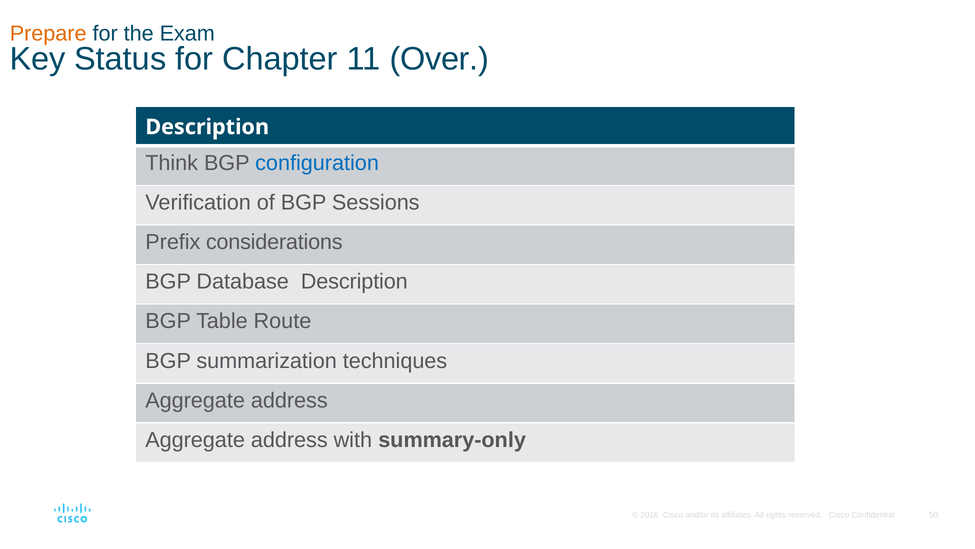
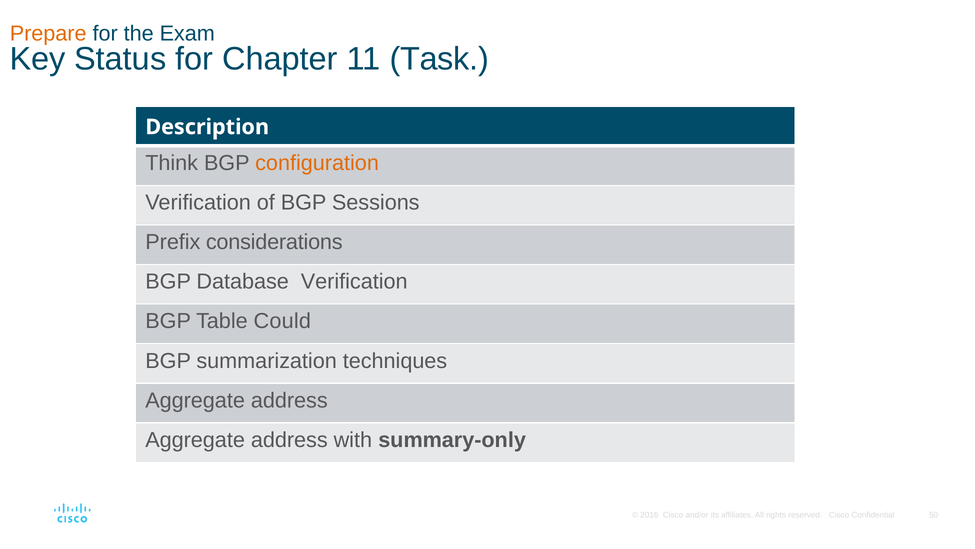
Over: Over -> Task (439, 59)
configuration colour: blue -> orange (317, 163)
Database Description: Description -> Verification (354, 281)
Route: Route -> Could (282, 321)
